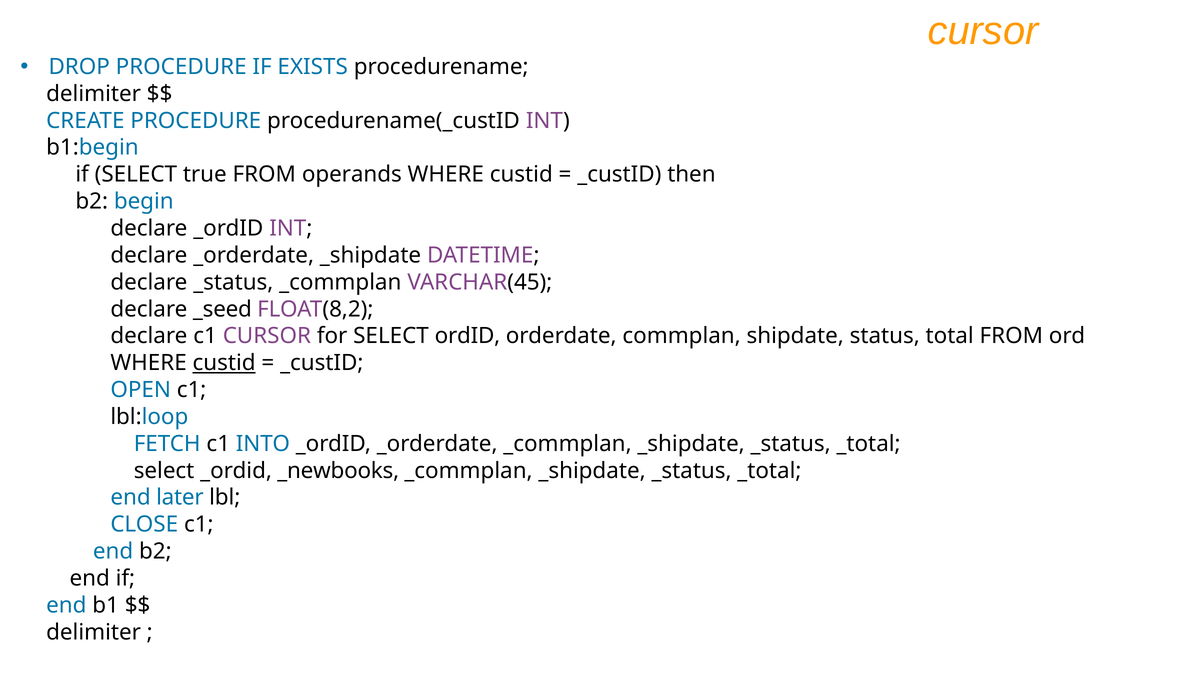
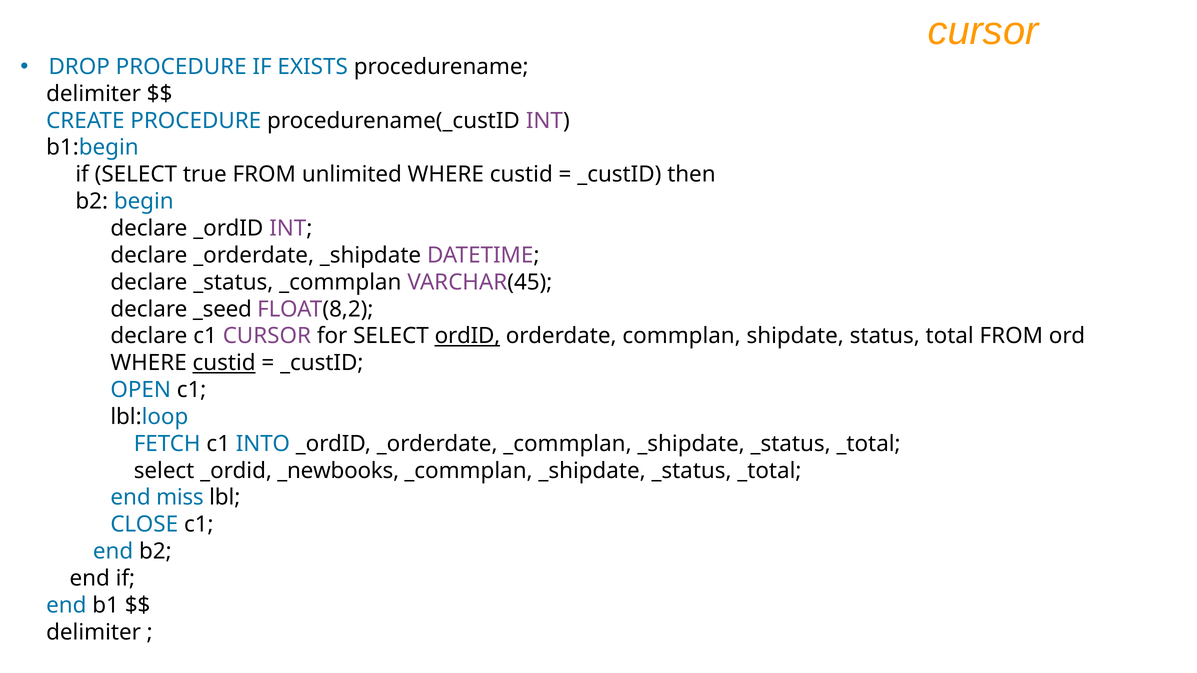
operands: operands -> unlimited (352, 175)
ordID underline: none -> present (467, 336)
later: later -> miss (180, 498)
